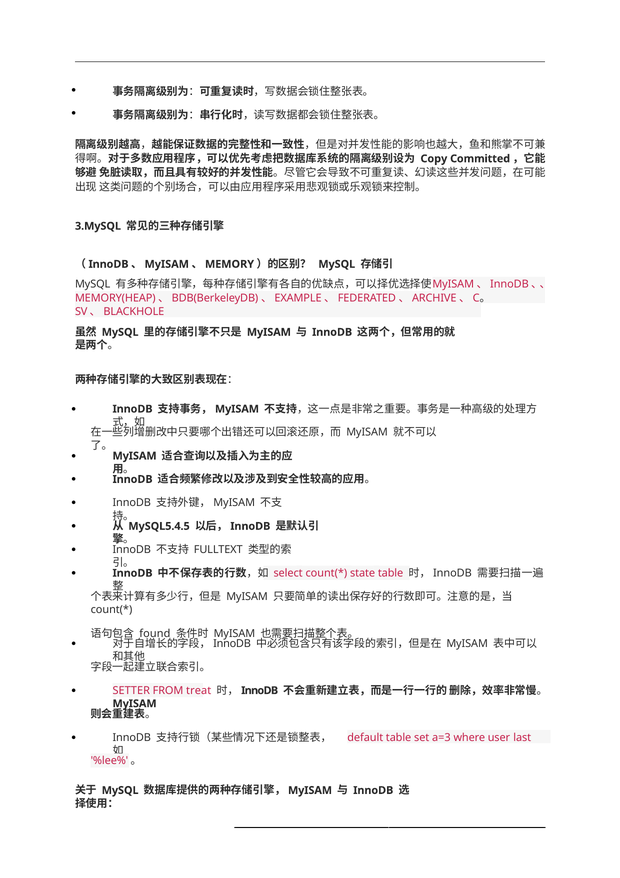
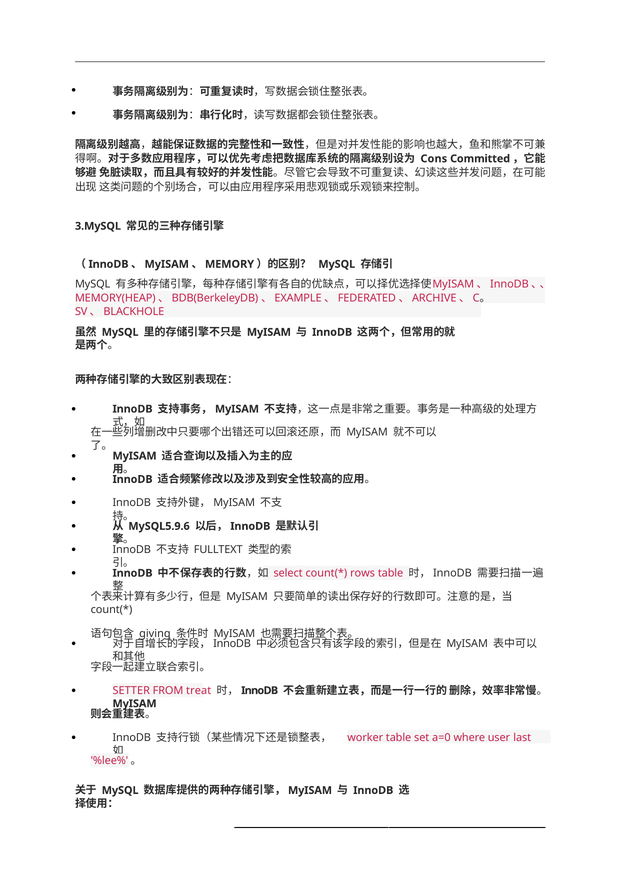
Copy: Copy -> Cons (434, 159)
MySQL5.4.5: MySQL5.4.5 -> MySQL5.9.6 (159, 526)
state: state -> rows (363, 573)
found: found -> giving (155, 633)
default: default -> worker (365, 737)
a=3: a=3 -> a=0 (441, 737)
